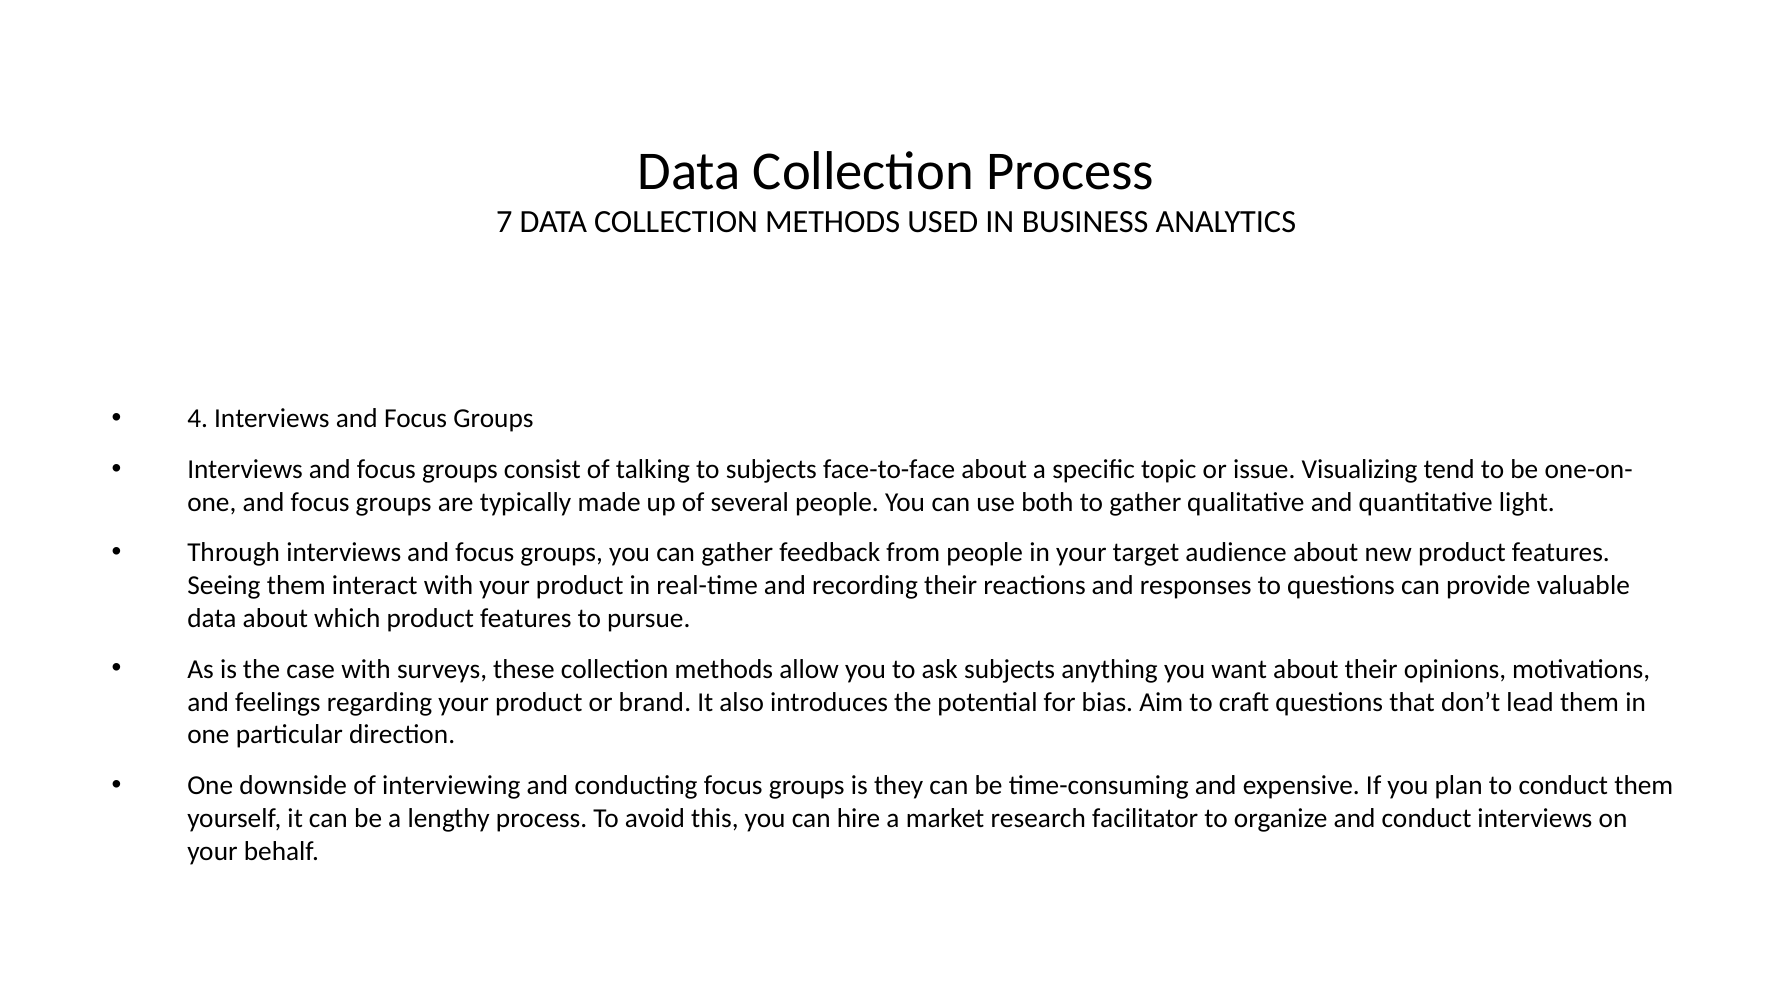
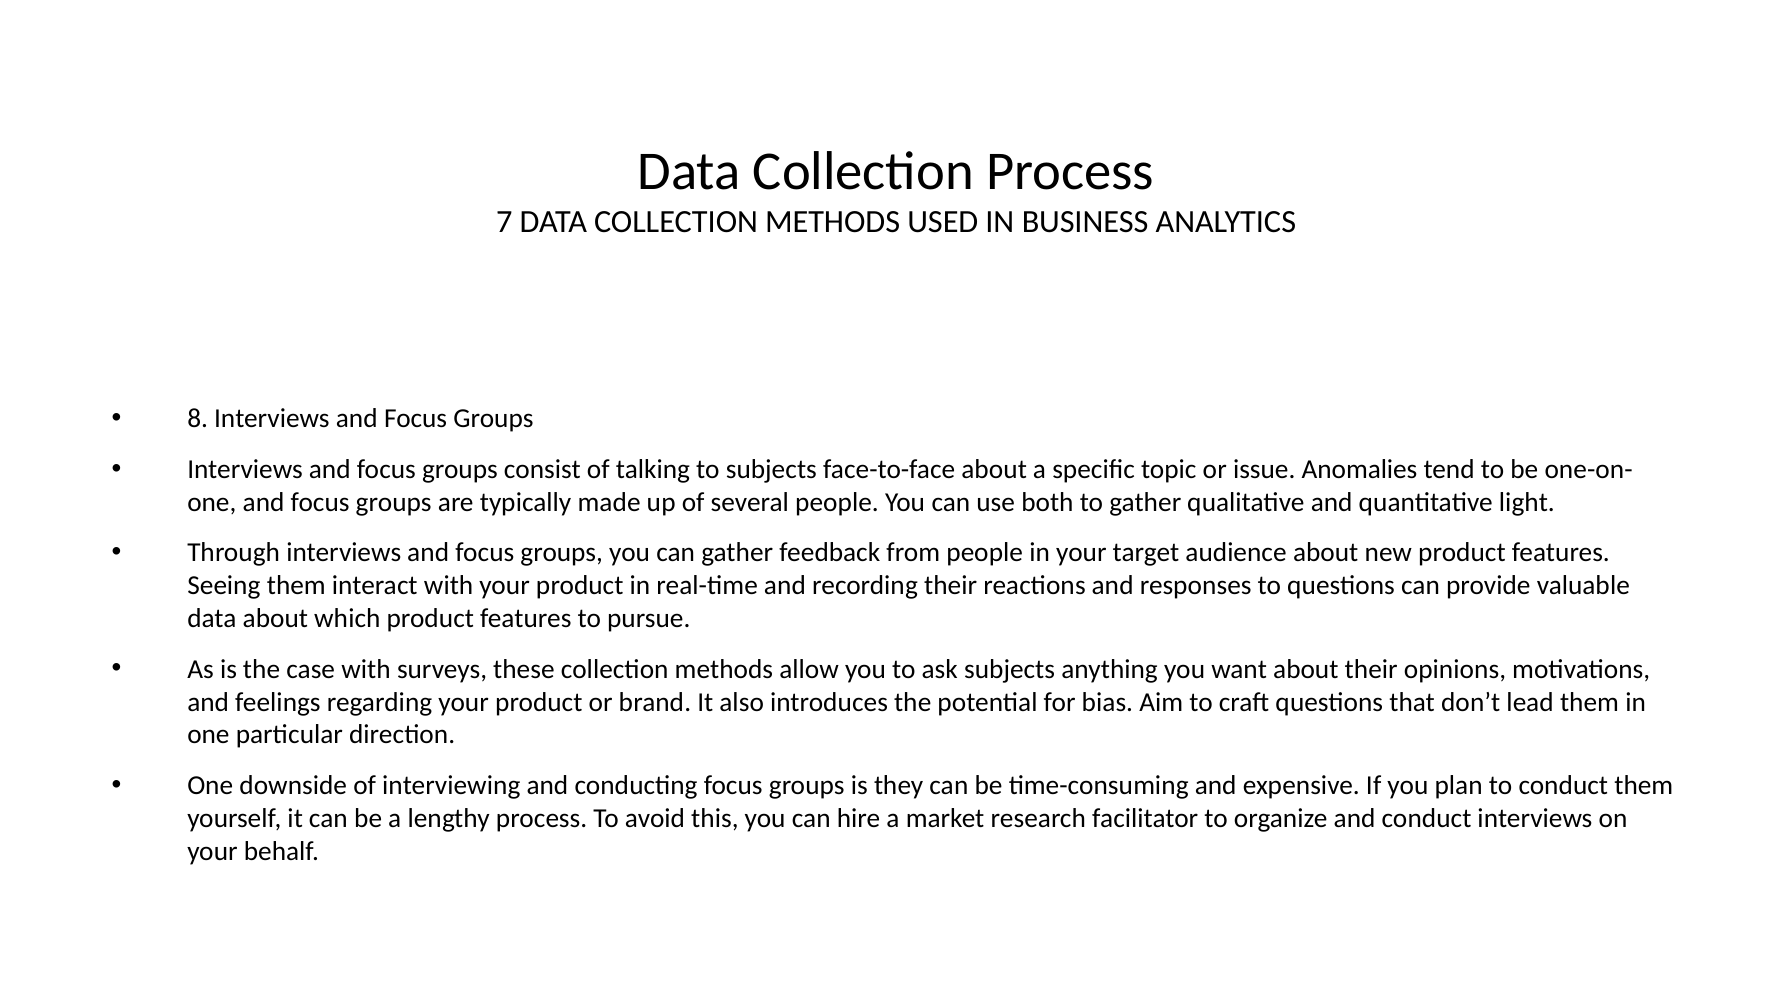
4: 4 -> 8 (198, 419)
Visualizing: Visualizing -> Anomalies (1360, 469)
